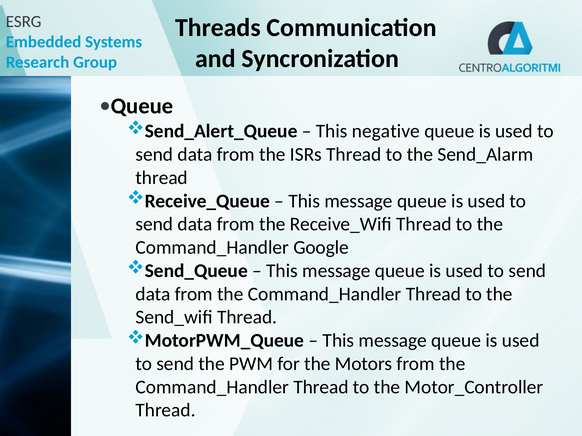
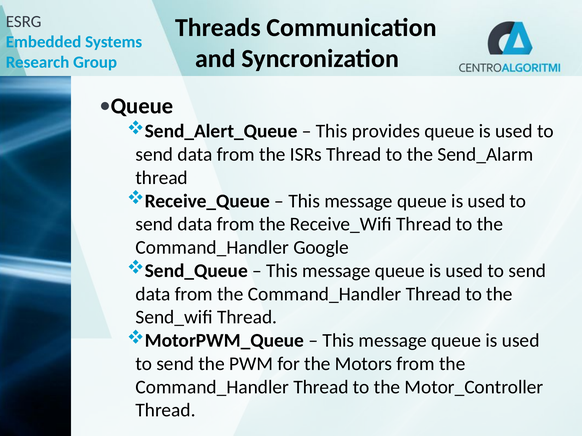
negative: negative -> provides (386, 131)
